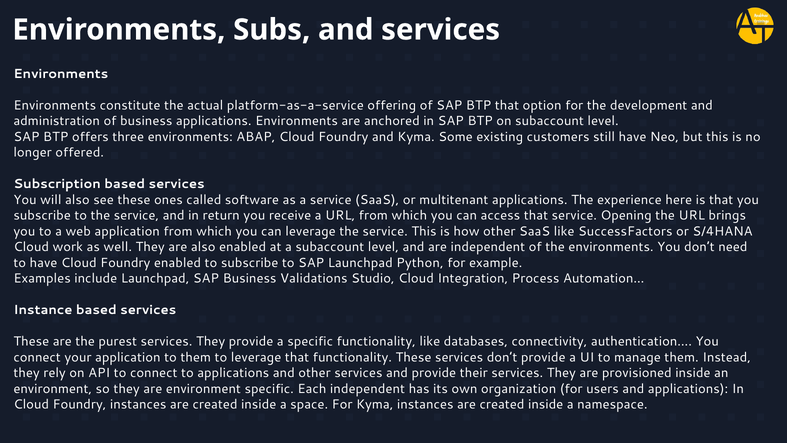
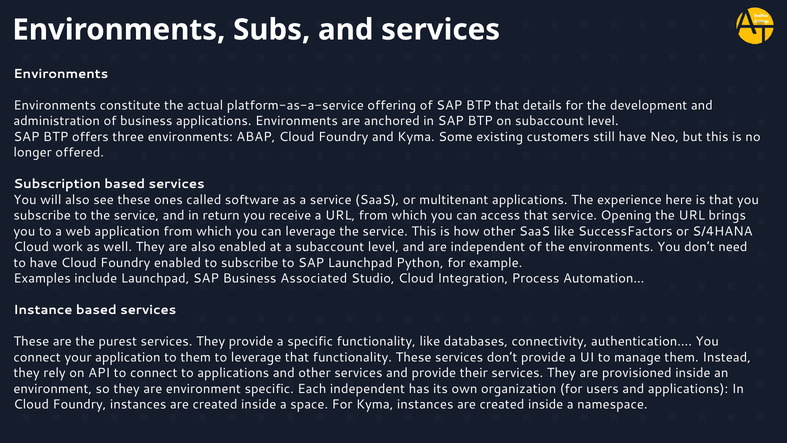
option: option -> details (542, 105)
Validations: Validations -> Associated (314, 278)
